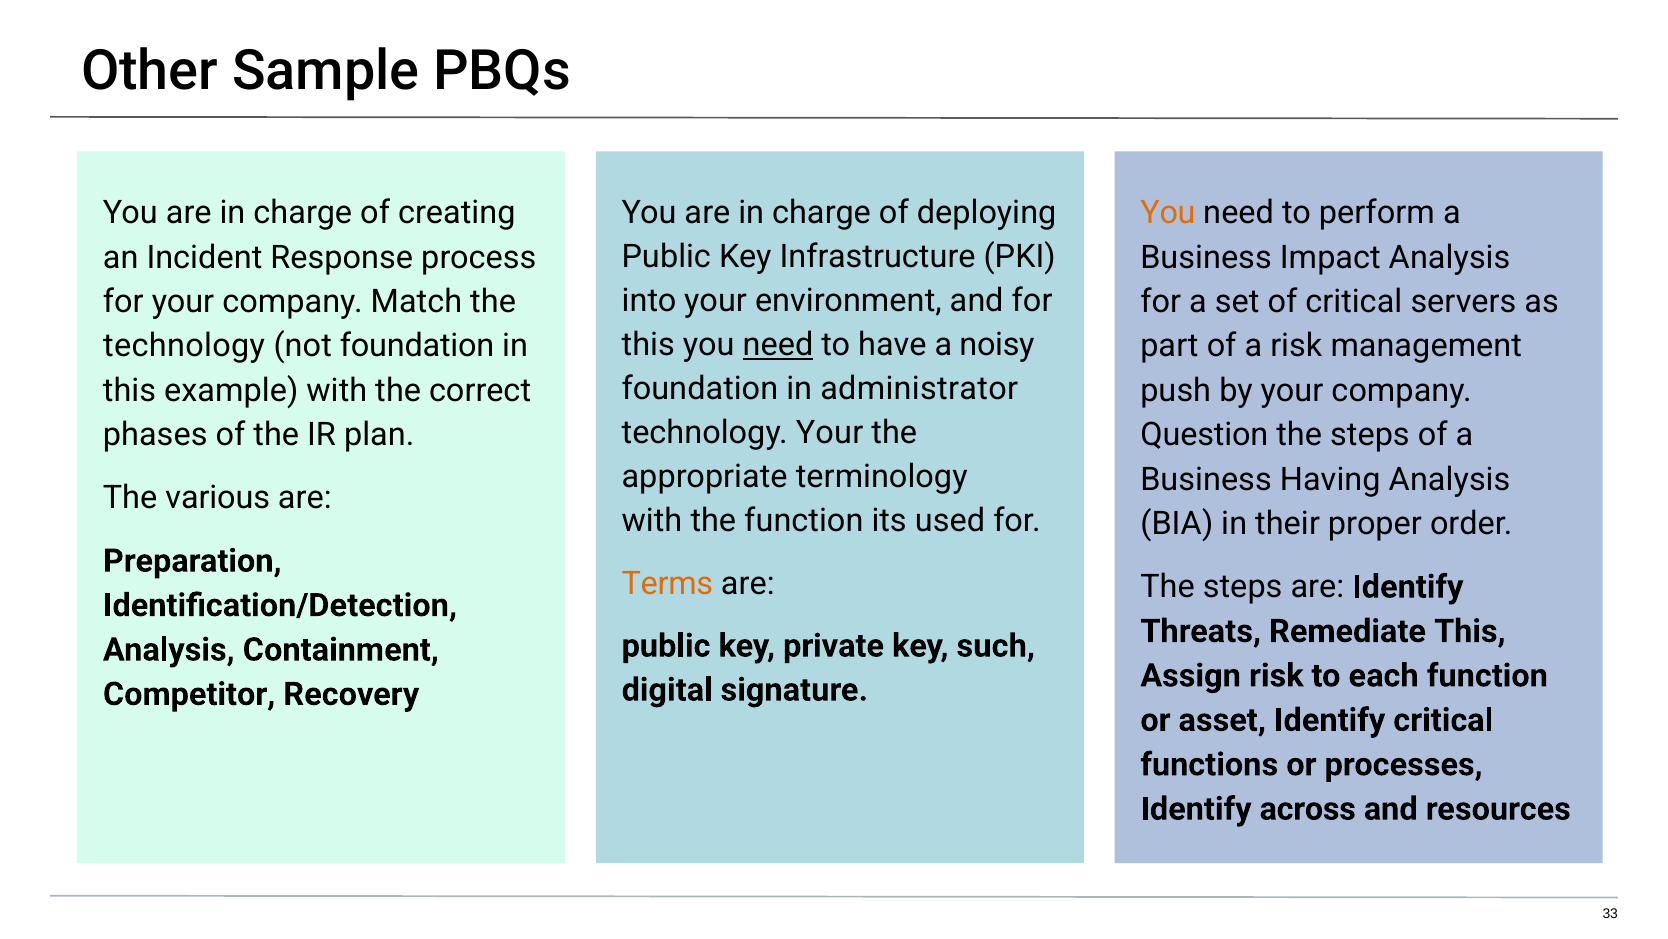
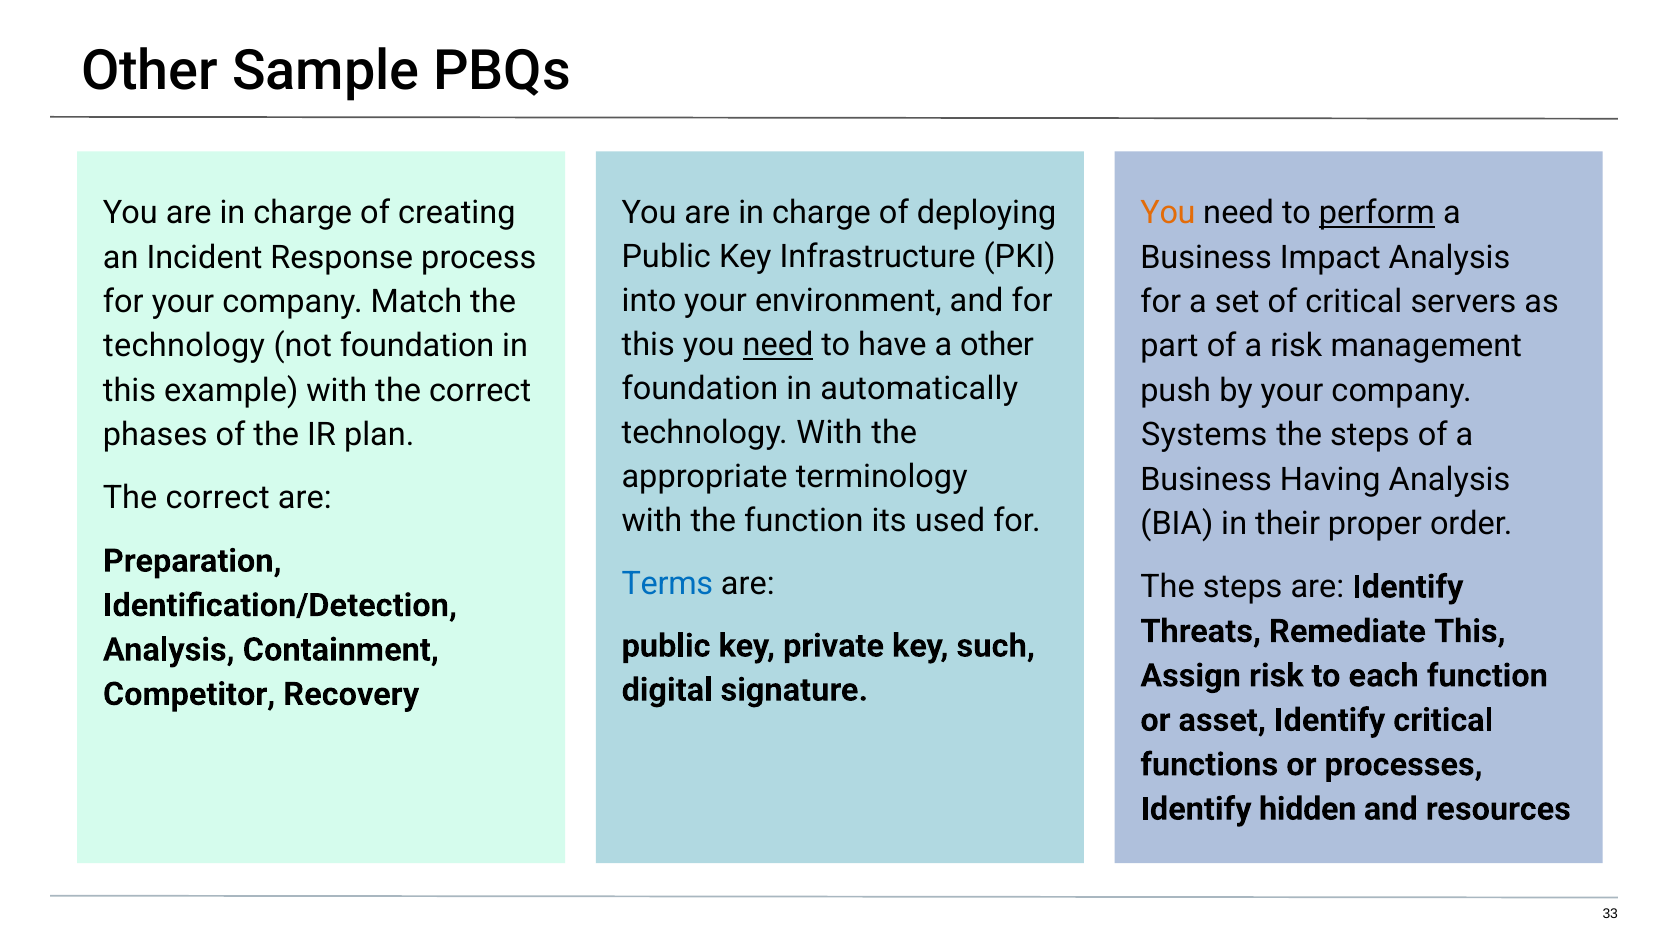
perform underline: none -> present (1377, 213)
a noisy: noisy -> other (997, 344)
administrator: administrator -> automatically (919, 388)
technology Your: Your -> With (829, 432)
Question: Question -> Systems (1204, 435)
various: various -> correct (218, 498)
Terms colour: orange -> blue (667, 583)
across: across -> hidden (1308, 808)
